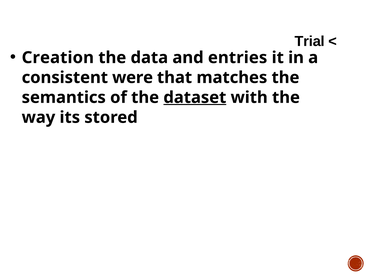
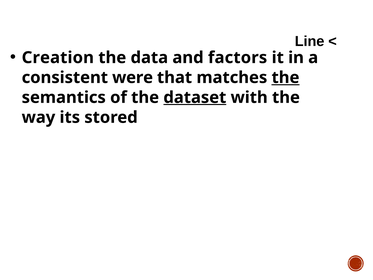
Trial: Trial -> Line (310, 41)
entries: entries -> factors (238, 58)
the underline: none -> present (285, 77)
